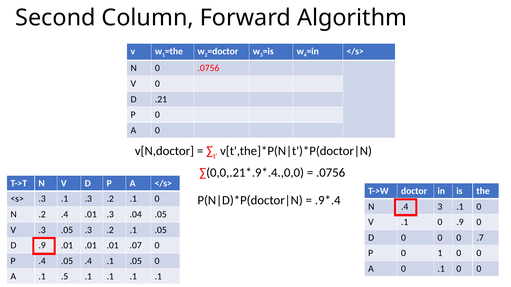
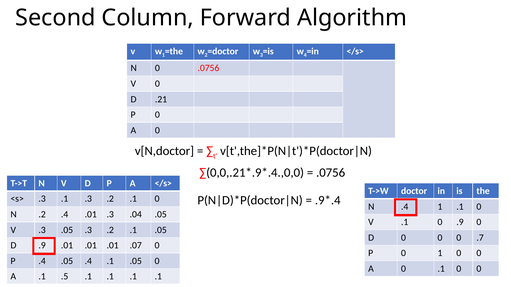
.4 3: 3 -> 1 (440, 207)
